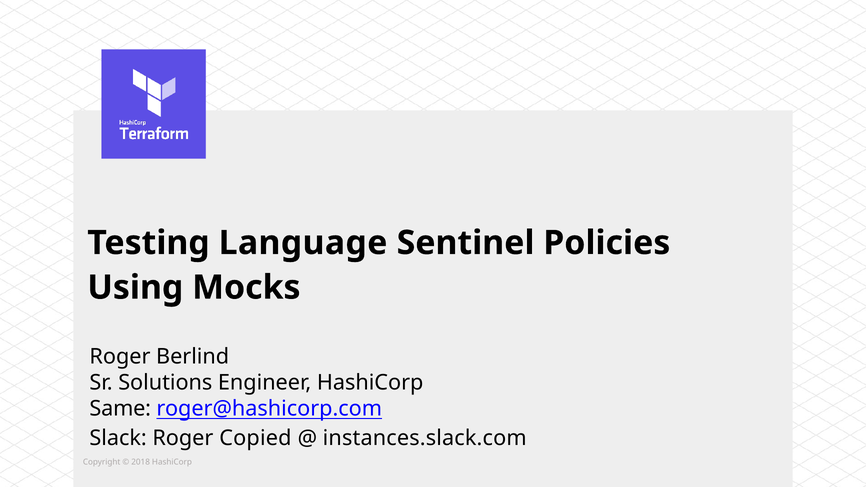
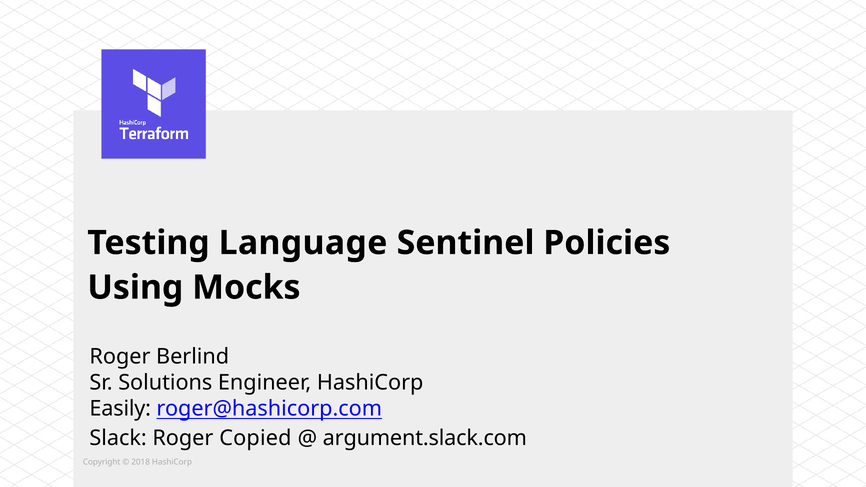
Same: Same -> Easily (120, 409)
instances.slack.com: instances.slack.com -> argument.slack.com (425, 438)
